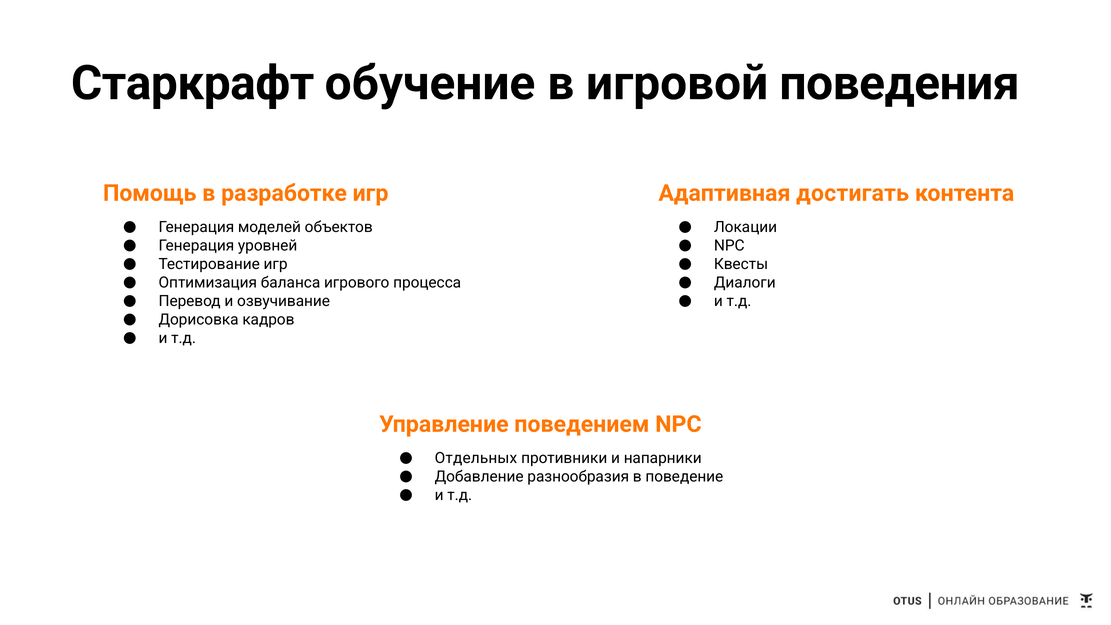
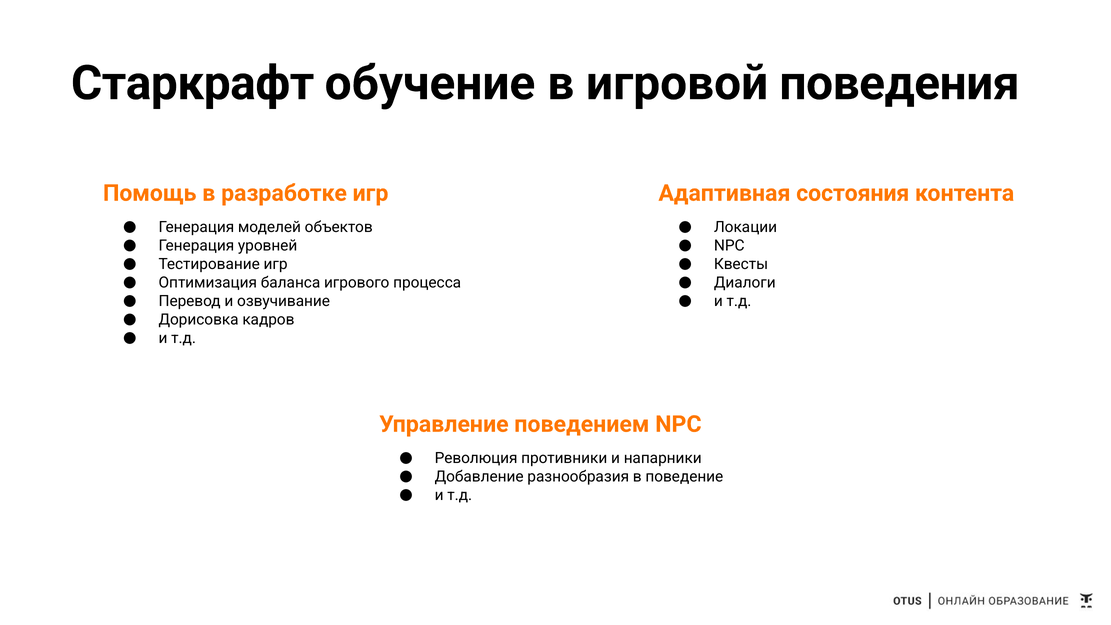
достигать: достигать -> состояния (853, 193)
Отдельных: Отдельных -> Революция (476, 458)
